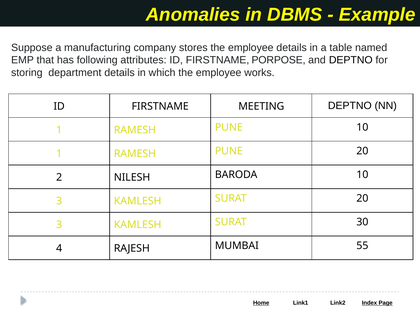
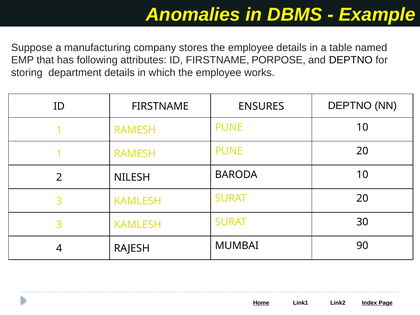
MEETING: MEETING -> ENSURES (261, 106)
55: 55 -> 90 (362, 246)
